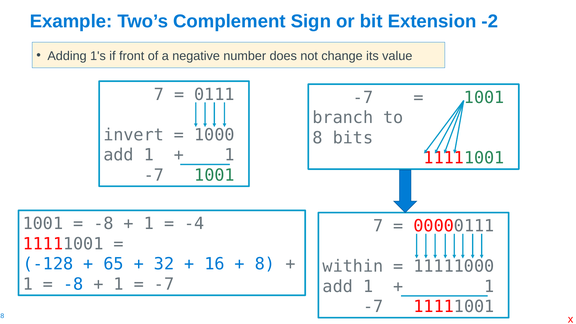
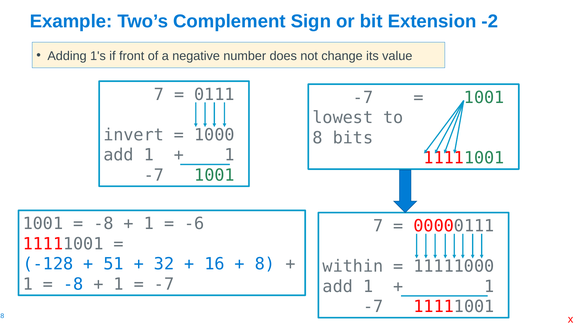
branch: branch -> lowest (343, 118)
-4: -4 -> -6 (194, 224)
65: 65 -> 51 (114, 264)
